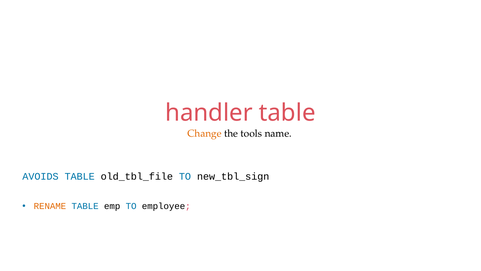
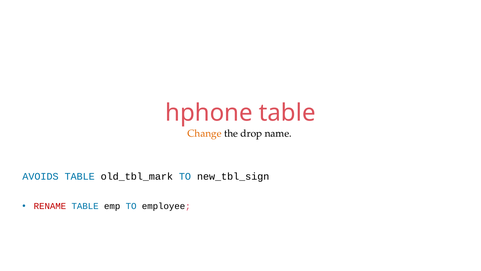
handler: handler -> hphone (209, 113)
tools: tools -> drop (251, 133)
old_tbl_file: old_tbl_file -> old_tbl_mark (137, 176)
RENAME colour: orange -> red (50, 206)
